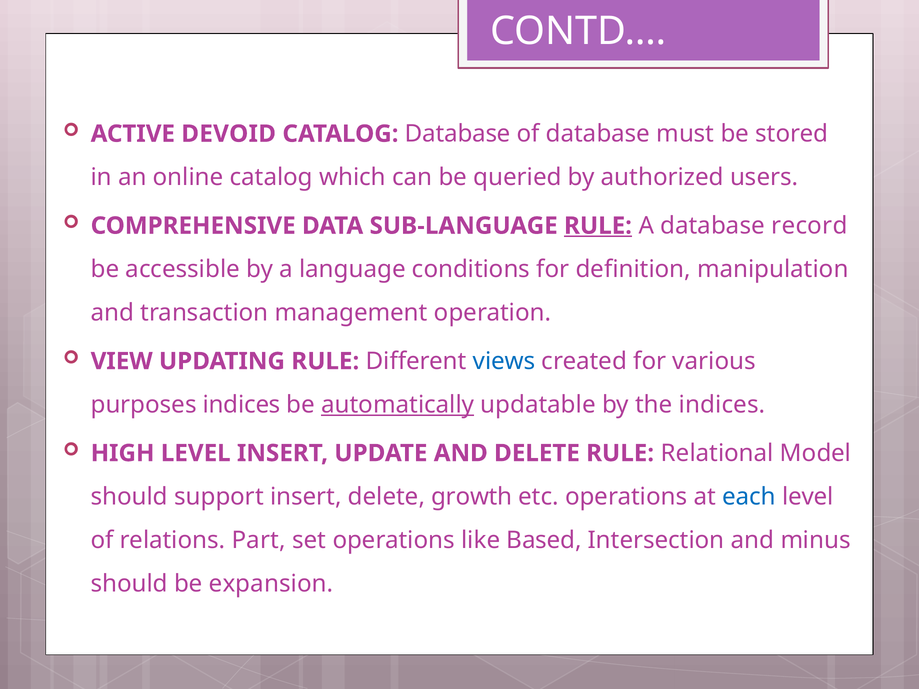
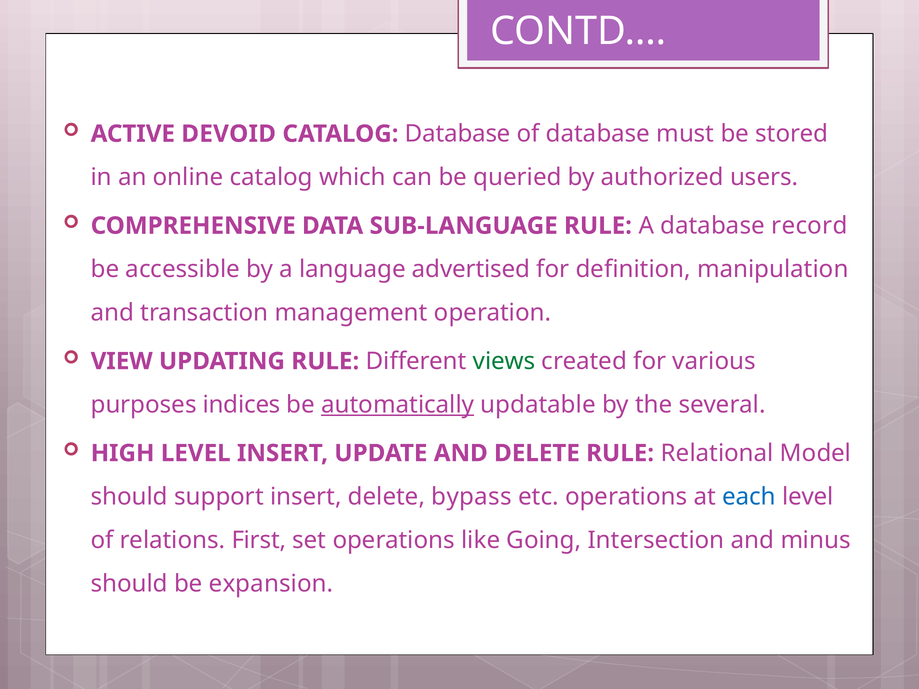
RULE underline: present -> none (598, 226)
conditions: conditions -> advertised (471, 269)
views colour: blue -> green (504, 361)
the indices: indices -> several (722, 405)
growth: growth -> bypass (472, 497)
Part: Part -> First (259, 540)
Based: Based -> Going (544, 540)
